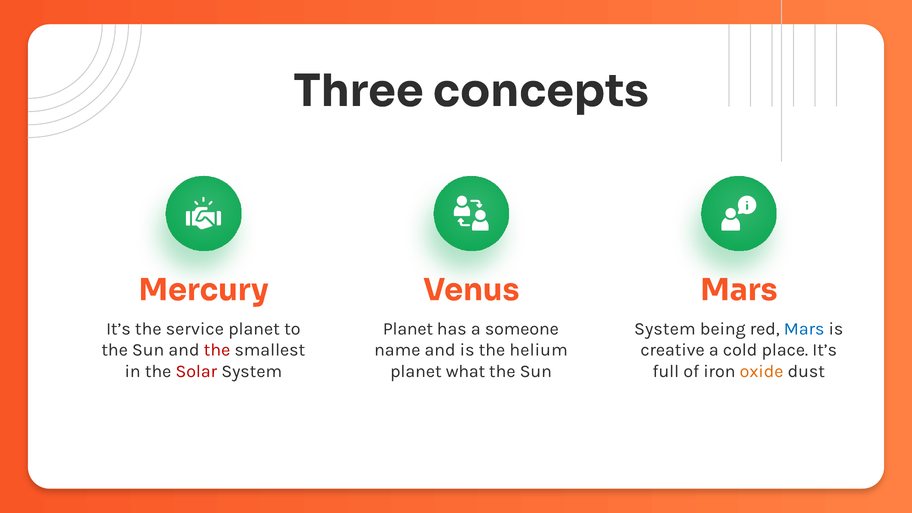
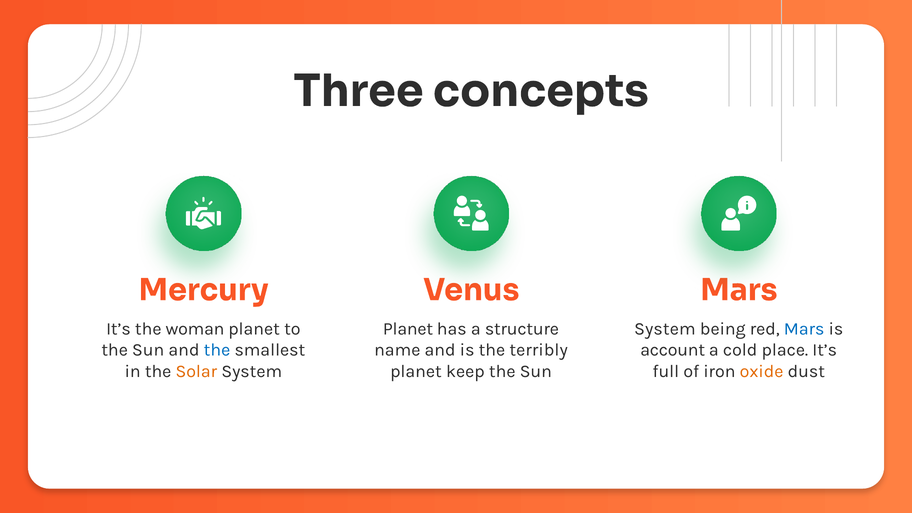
service: service -> woman (195, 329)
someone: someone -> structure (522, 329)
the colour: red -> blue (217, 350)
helium: helium -> terribly (539, 350)
creative: creative -> account (673, 350)
Solar colour: red -> orange (196, 371)
what: what -> keep (465, 371)
